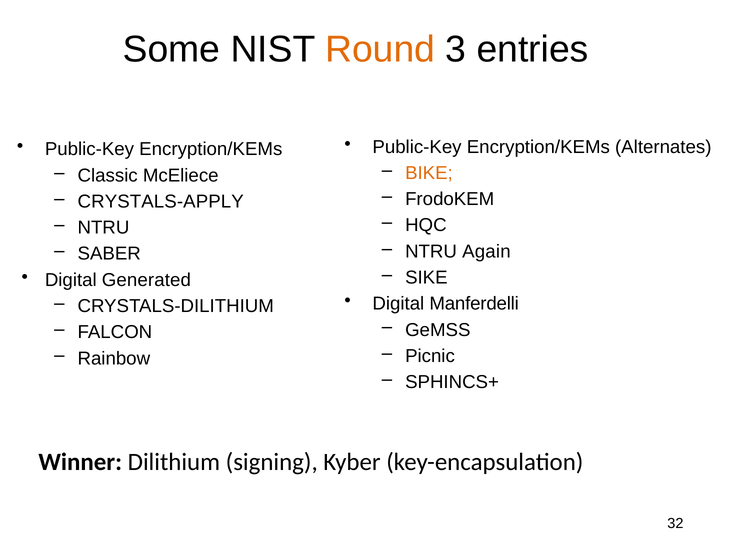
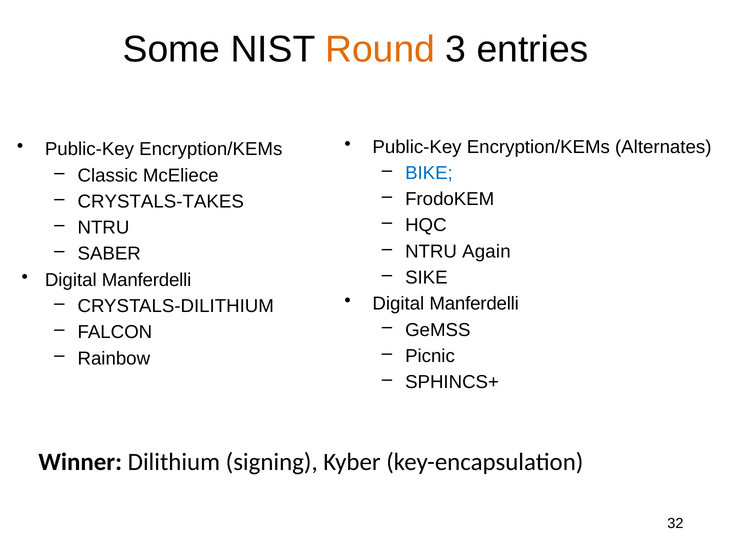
BIKE colour: orange -> blue (429, 173)
CRYSTALS-APPLY: CRYSTALS-APPLY -> CRYSTALS-TAKES (161, 202)
Generated: Generated -> Manferdelli (147, 280)
